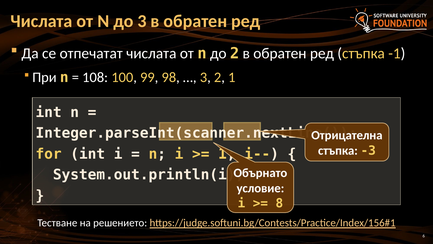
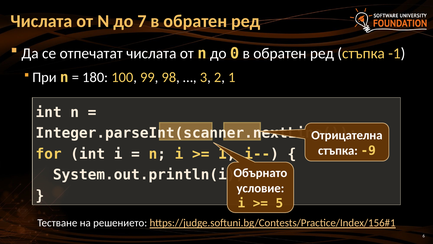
до 3: 3 -> 7 (142, 21)
до 2: 2 -> 0 (235, 53)
108: 108 -> 180 (95, 77)
-3: -3 -> -9 (368, 150)
8: 8 -> 5 (279, 203)
